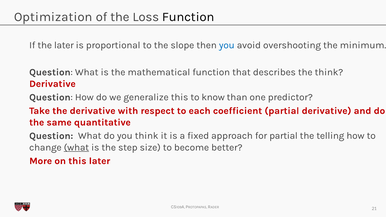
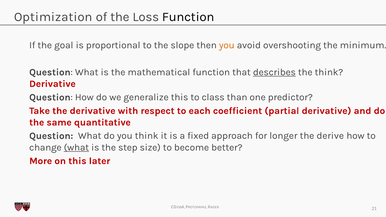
the later: later -> goal (64, 45)
you colour: blue -> orange (227, 45)
describes underline: none -> present (274, 72)
know: know -> class (213, 97)
for partial: partial -> longer (283, 136)
telling: telling -> derive (330, 136)
